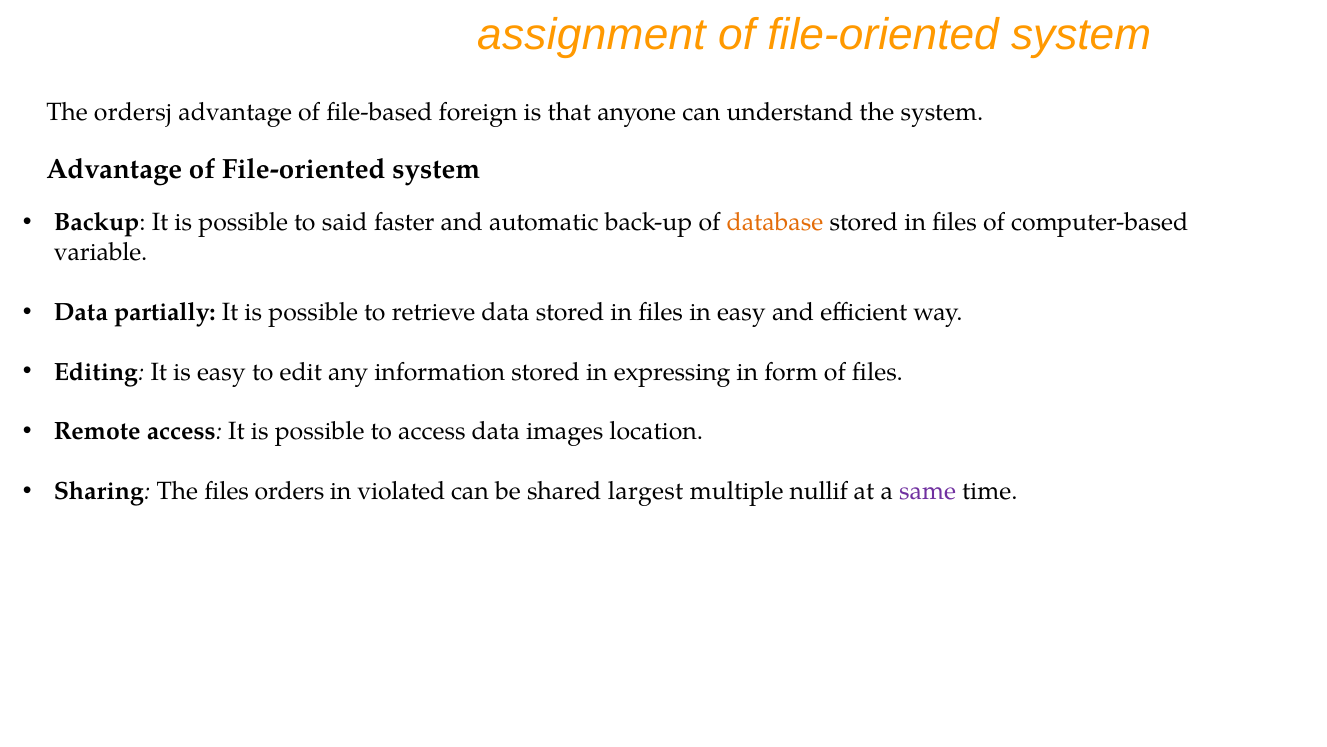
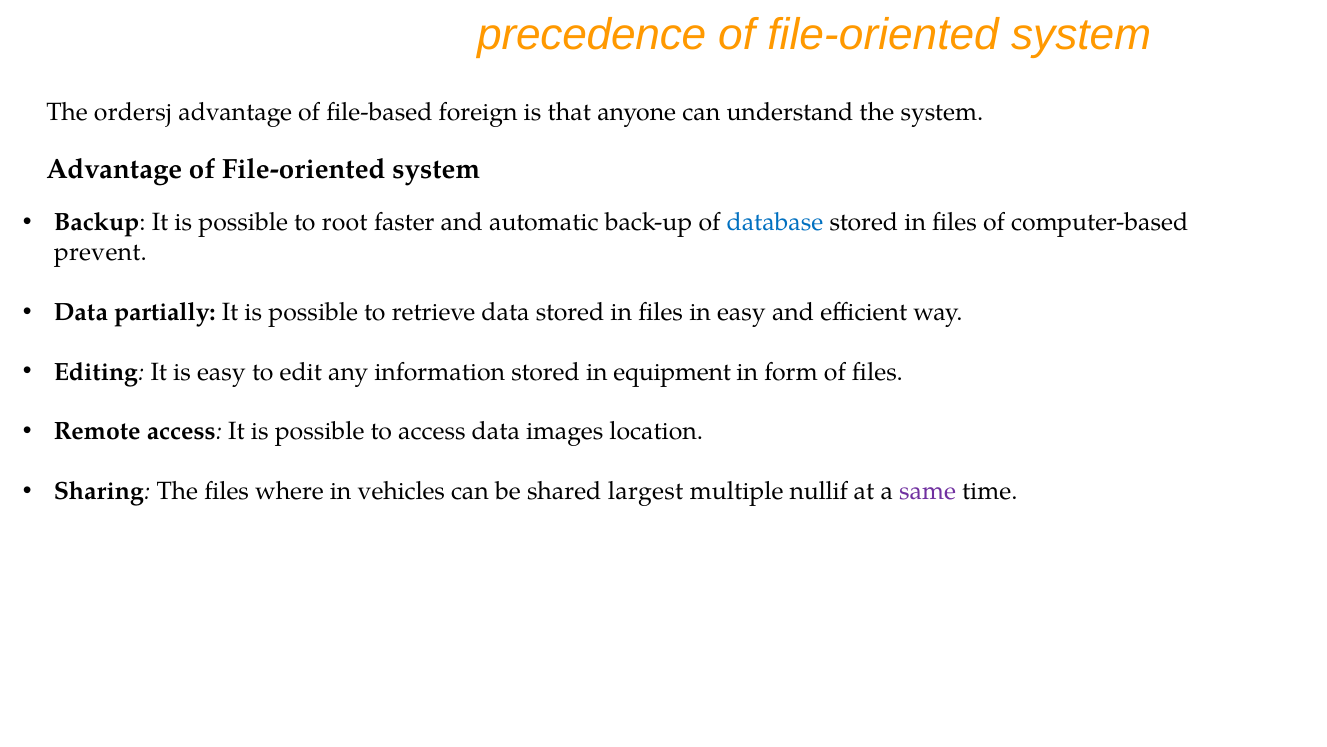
assignment: assignment -> precedence (592, 35)
said: said -> root (345, 222)
database colour: orange -> blue (775, 222)
variable: variable -> prevent (100, 252)
expressing: expressing -> equipment (672, 372)
orders: orders -> where (289, 491)
violated: violated -> vehicles (401, 491)
